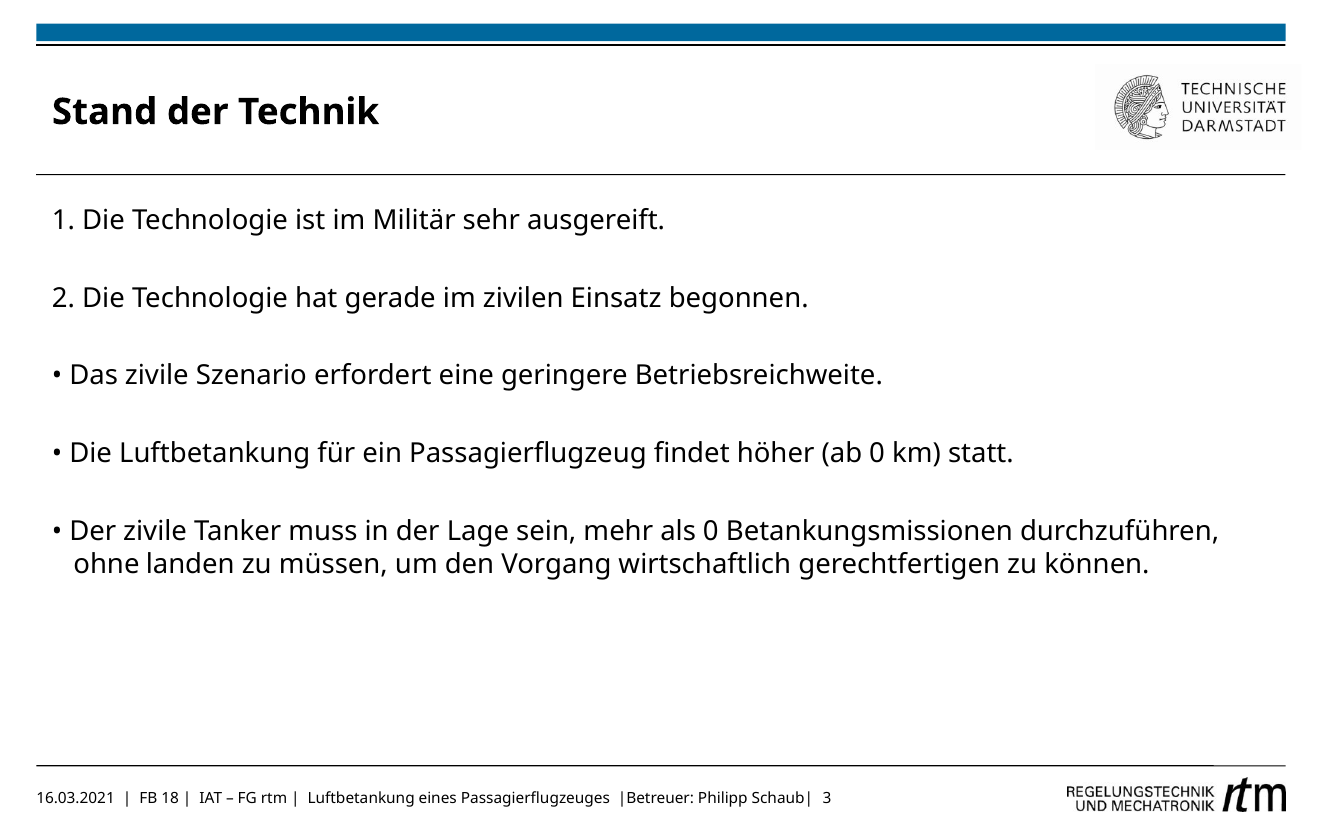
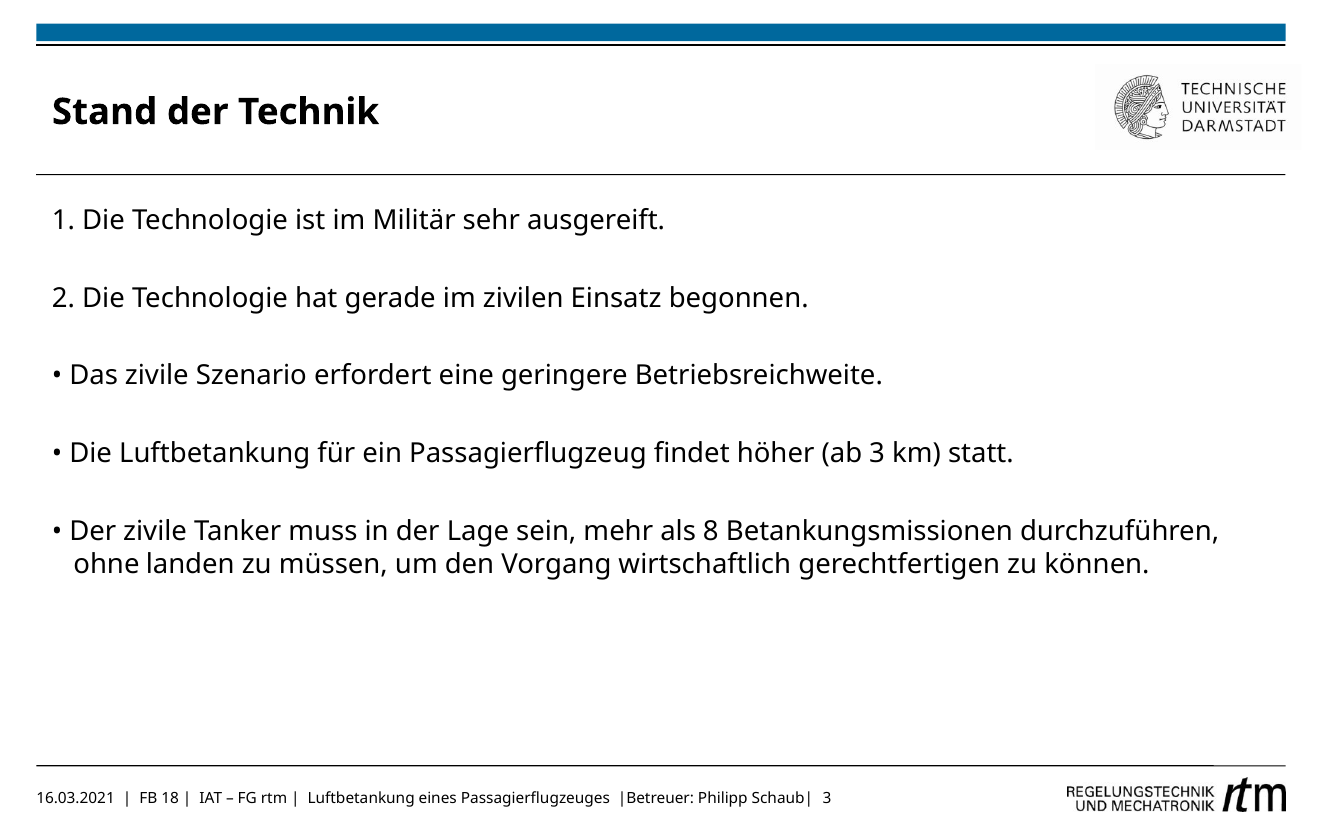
ab 0: 0 -> 3 (877, 454)
als 0: 0 -> 8 (711, 532)
